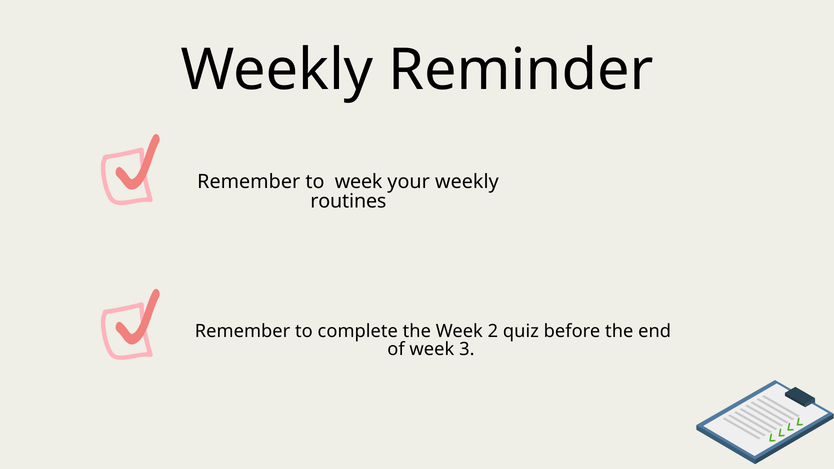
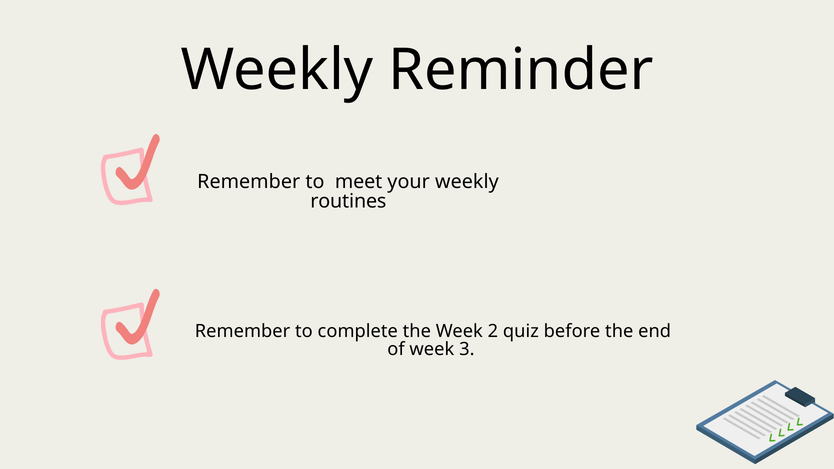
to week: week -> meet (359, 182)
